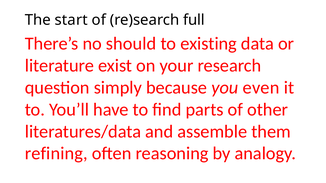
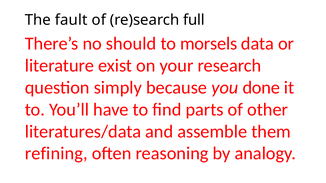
start: start -> fault (71, 20)
existing: existing -> morsels (209, 44)
even: even -> done (261, 88)
